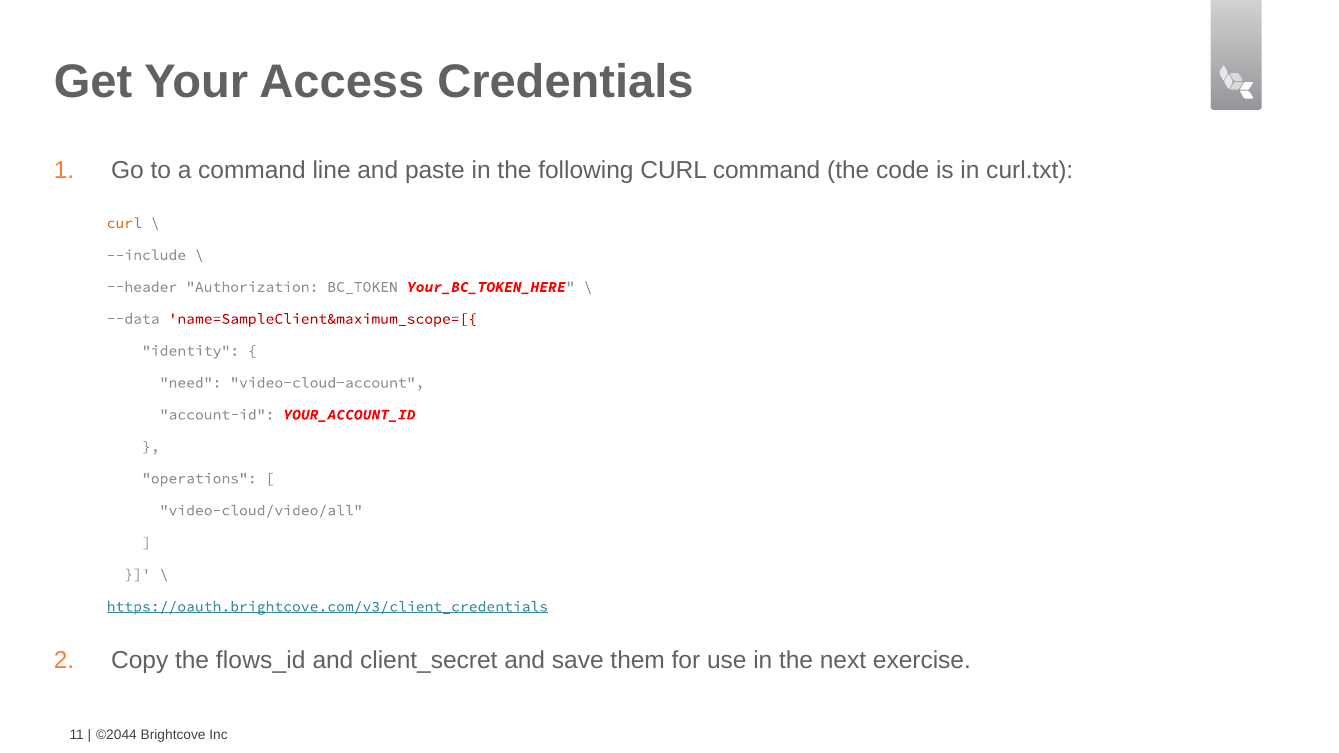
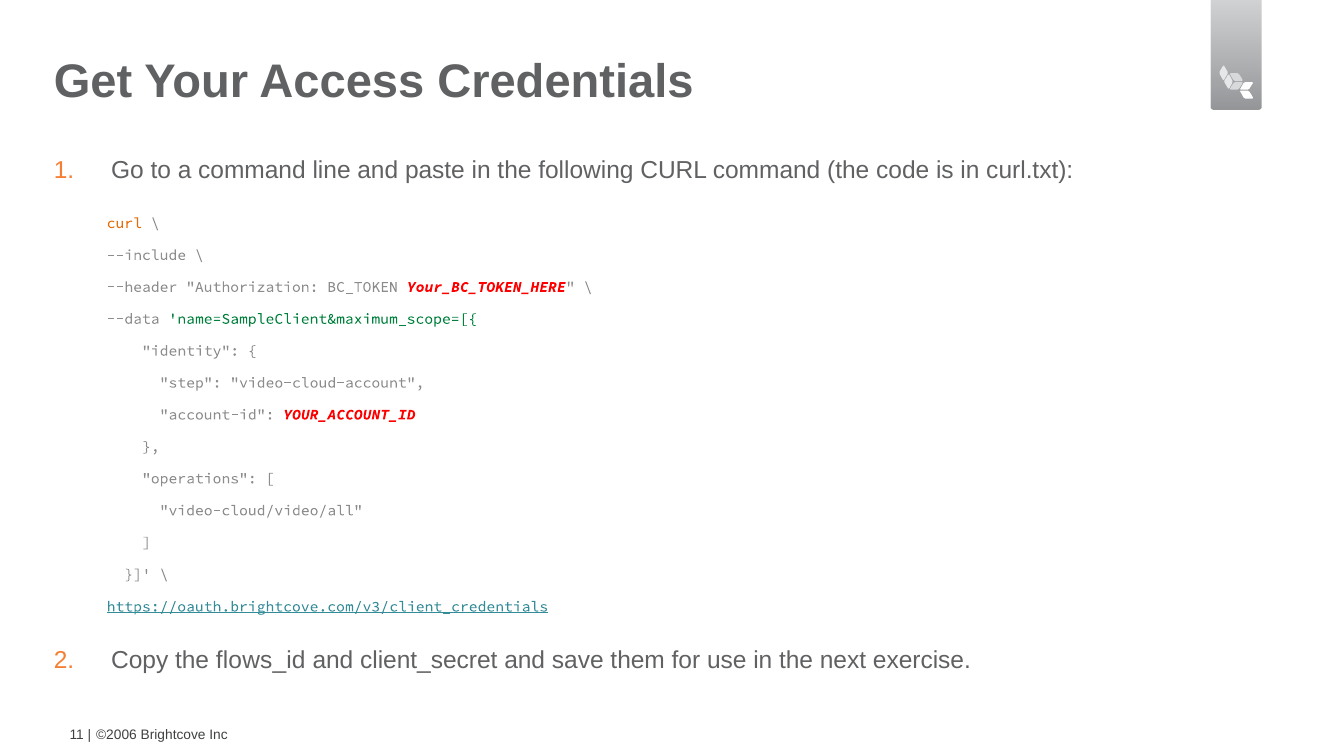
name=SampleClient&maximum_scope=[{ colour: red -> green (323, 319)
need: need -> step (191, 383)
©2044: ©2044 -> ©2006 (116, 735)
